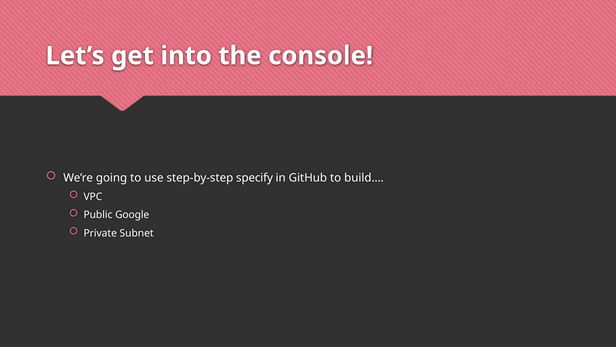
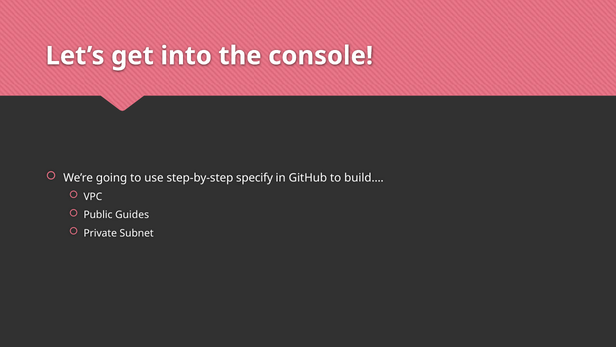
Google: Google -> Guides (132, 215)
